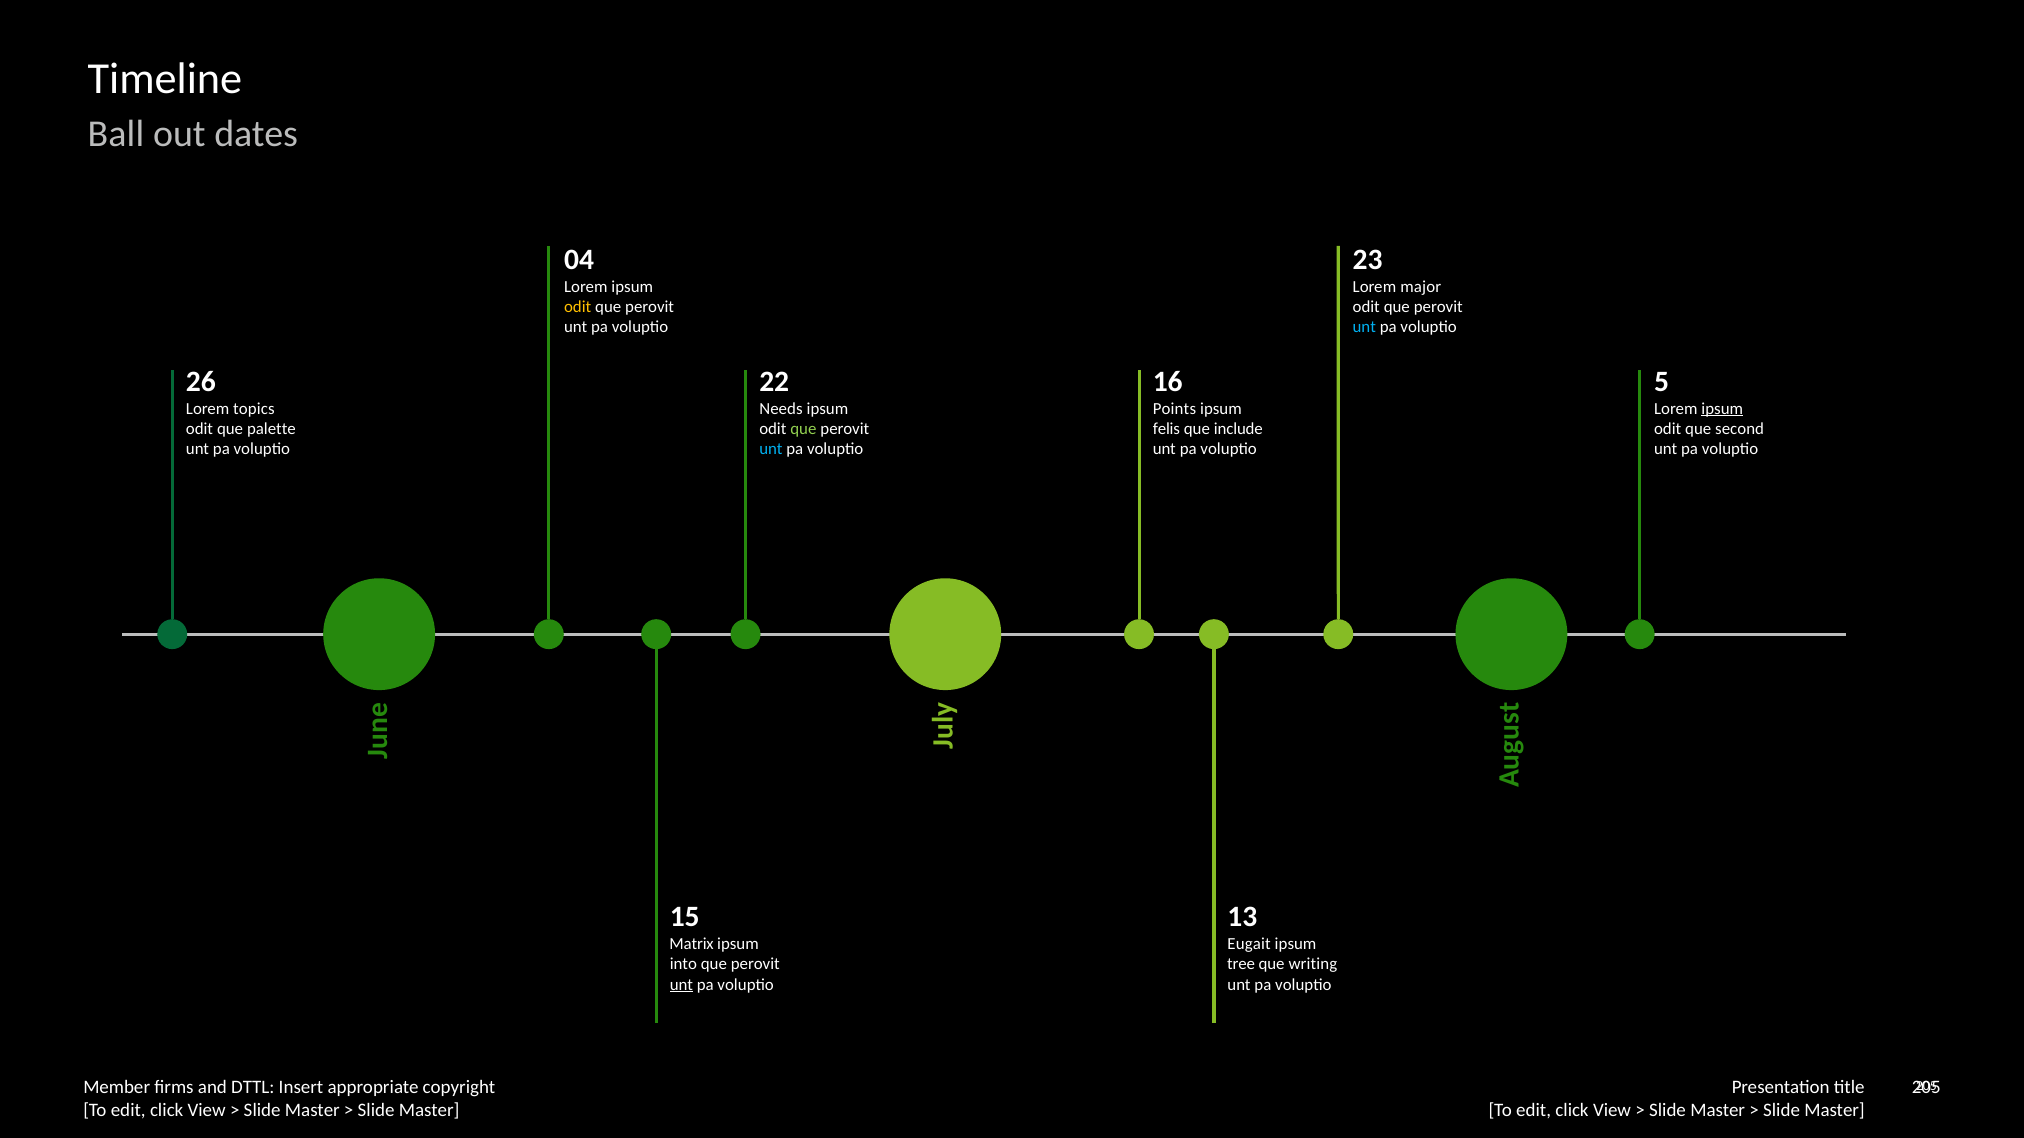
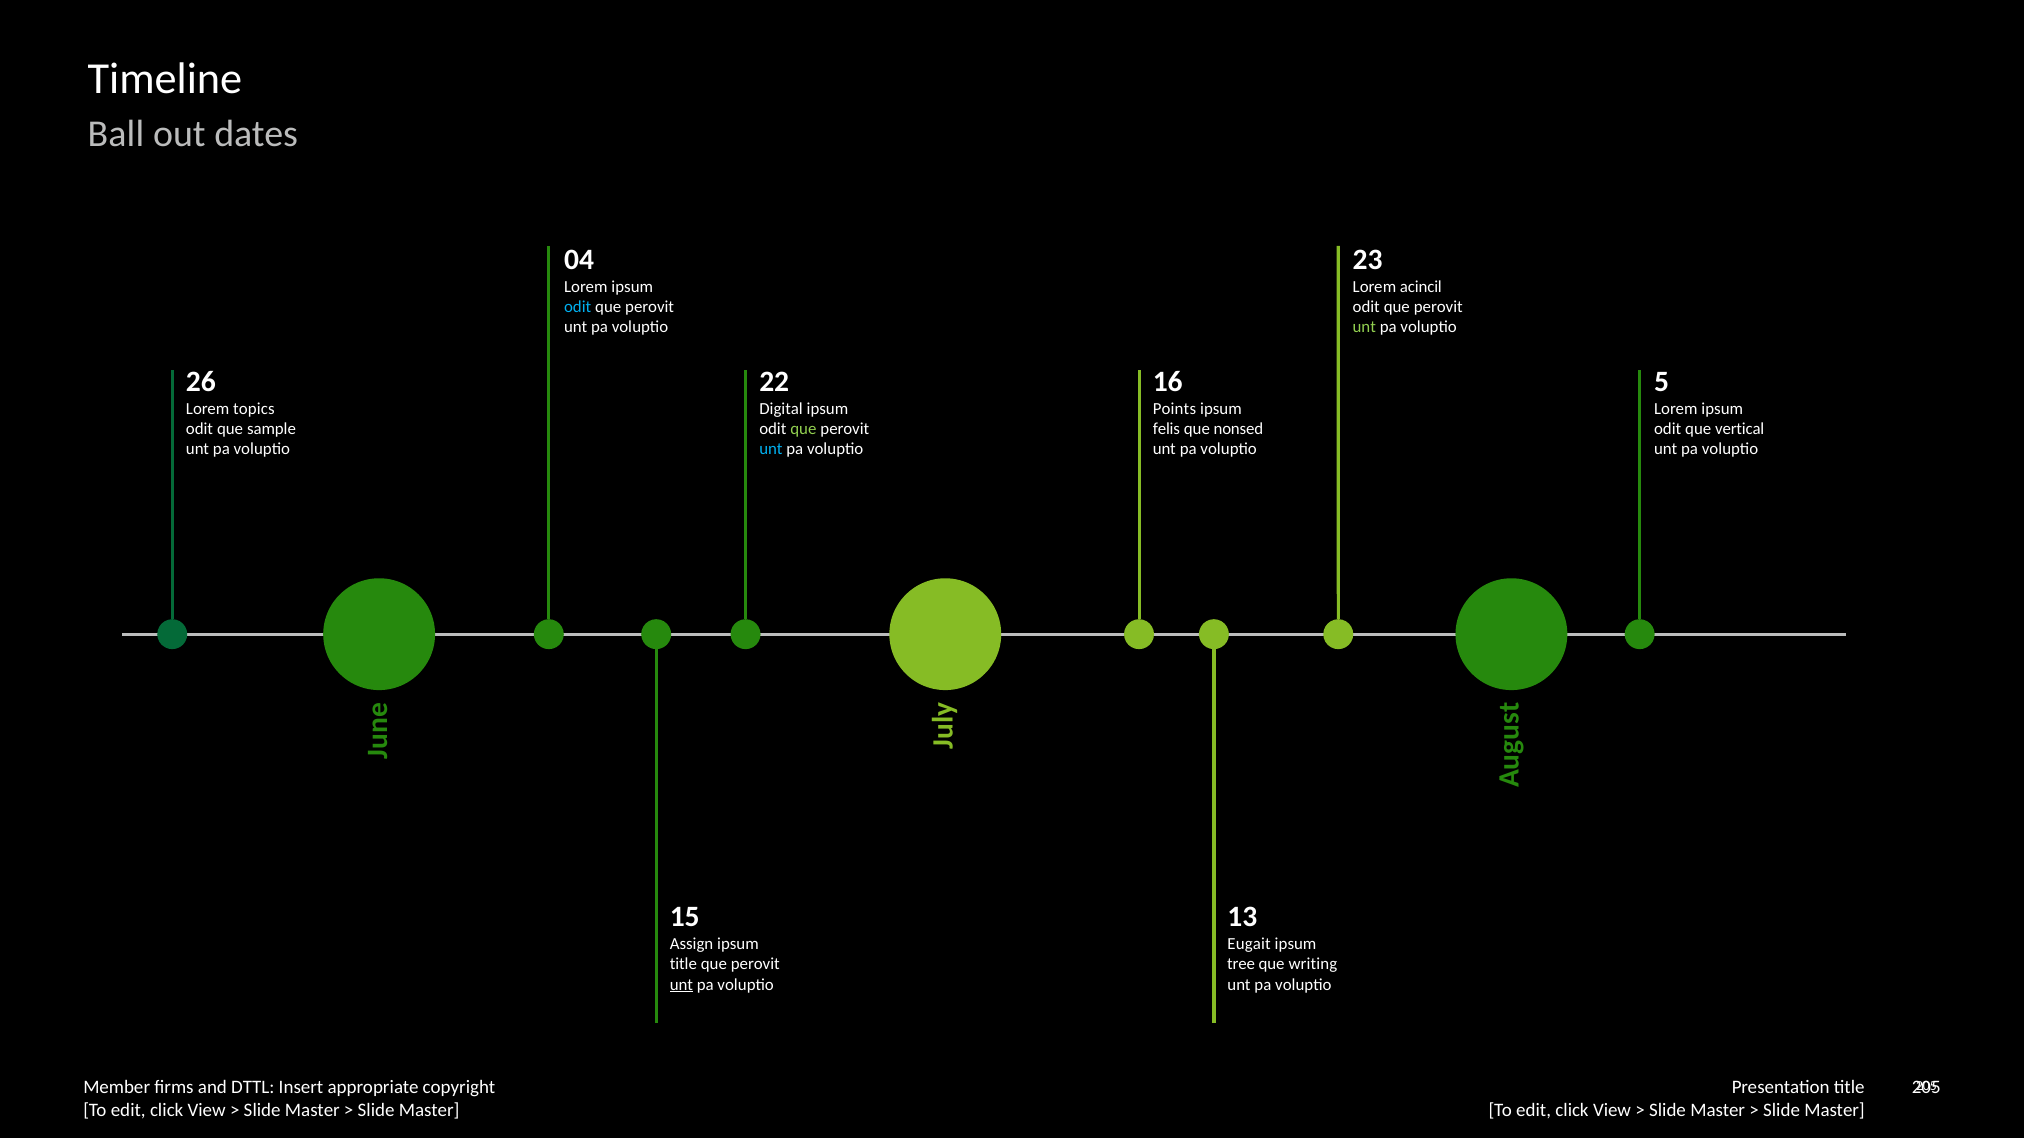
major: major -> acincil (1421, 287)
odit colour: yellow -> light blue (578, 307)
unt colour: light blue -> light green (1364, 327)
Needs: Needs -> Digital (781, 409)
ipsum underline: present -> none (1722, 409)
palette: palette -> sample (271, 429)
include: include -> nonsed (1238, 429)
second: second -> vertical (1740, 429)
Matrix: Matrix -> Assign (692, 944)
into: into -> title (683, 965)
